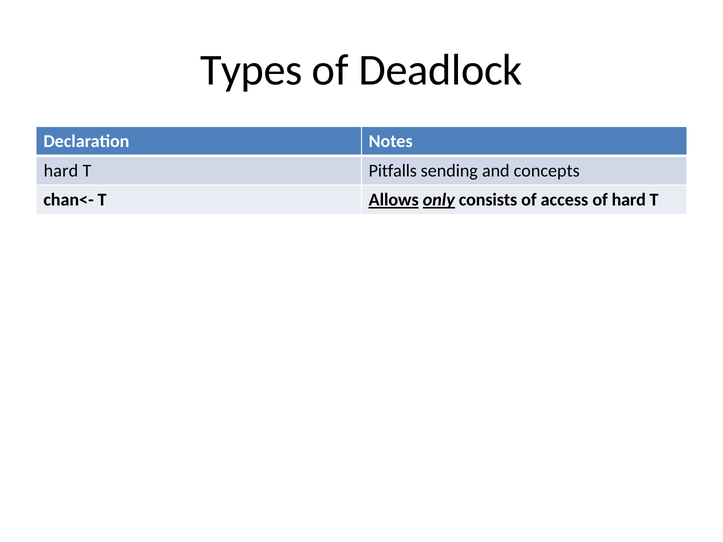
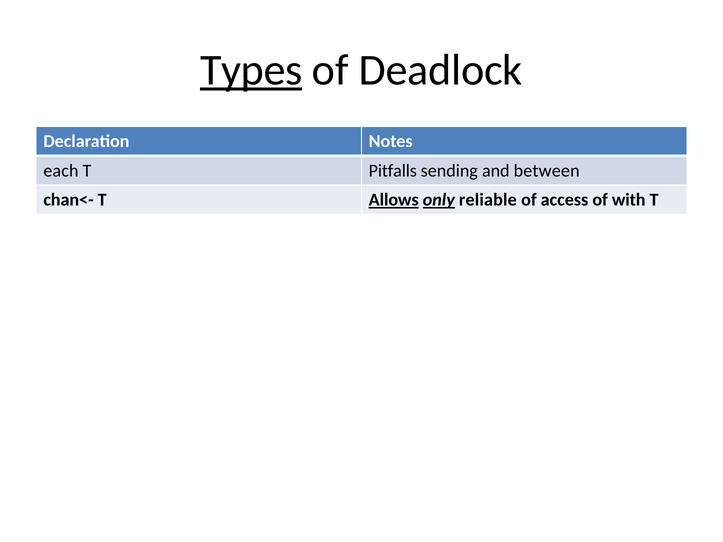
Types underline: none -> present (251, 70)
hard: hard -> each (61, 171)
concepts: concepts -> between (547, 171)
consists: consists -> reliable (488, 200)
of hard: hard -> with (629, 200)
